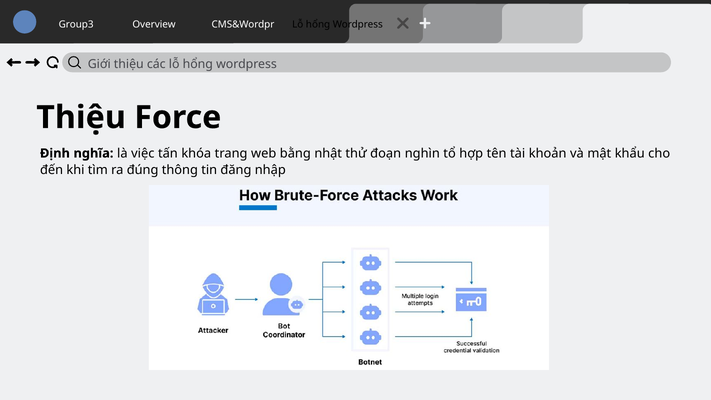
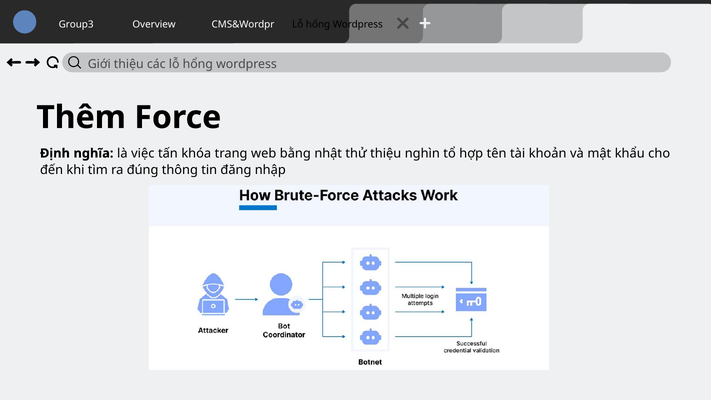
Thiệu: Thiệu -> Thêm (81, 117)
thử đoạn: đoạn -> thiệu (386, 153)
